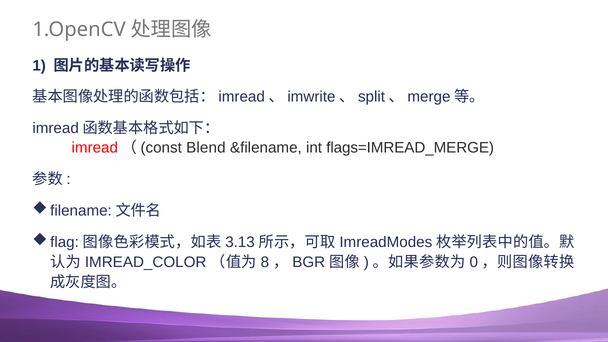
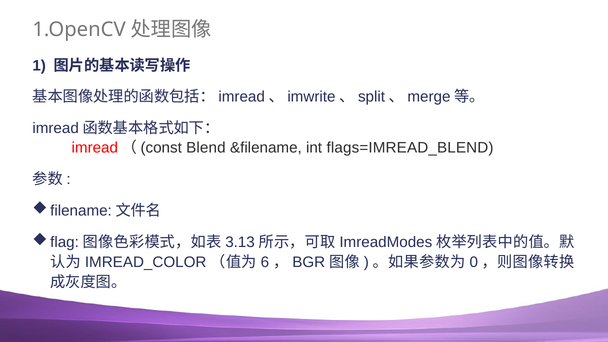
flags=IMREAD_MERGE: flags=IMREAD_MERGE -> flags=IMREAD_BLEND (410, 148)
8: 8 -> 6 (265, 262)
